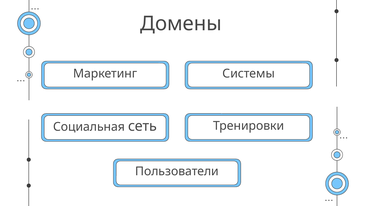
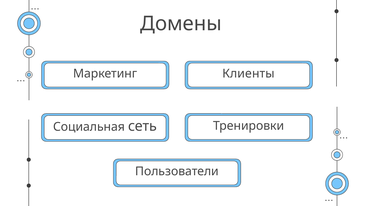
Системы: Системы -> Клиенты (249, 73)
